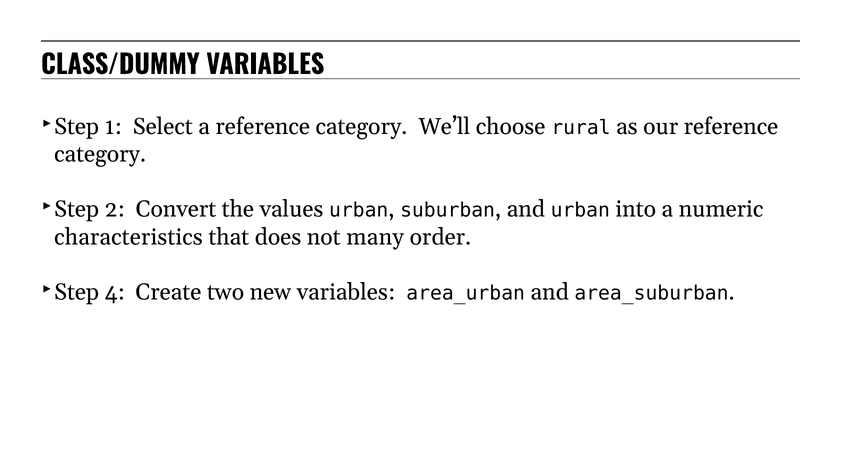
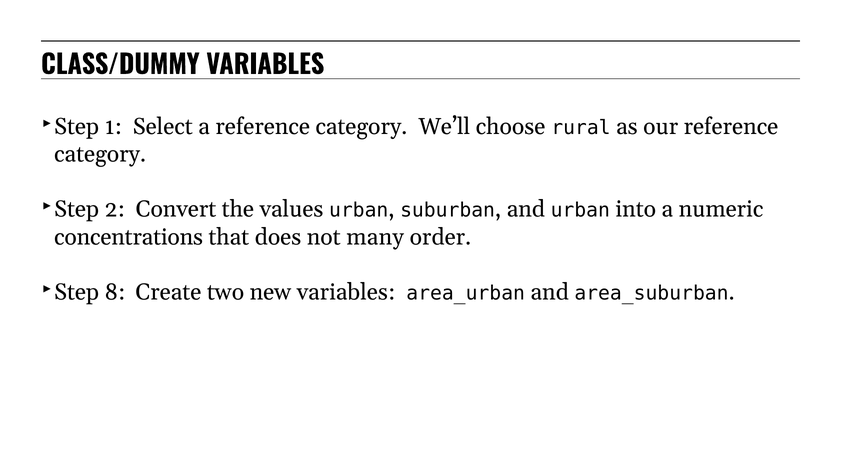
characteristics: characteristics -> concentrations (129, 237)
4: 4 -> 8 (115, 292)
